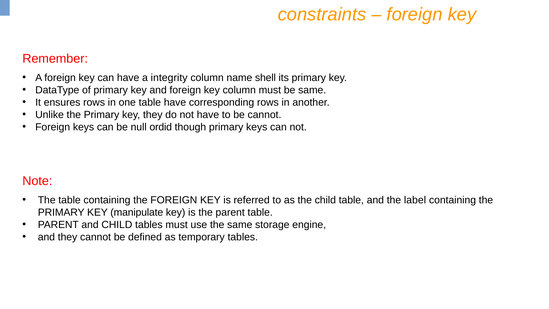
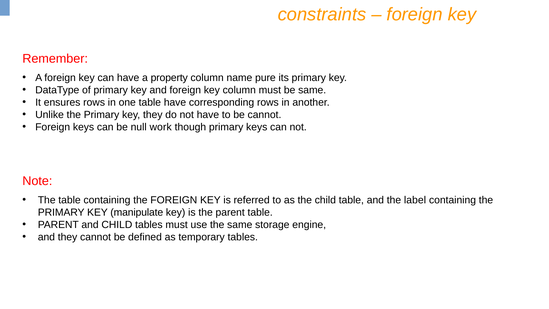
integrity: integrity -> property (169, 78)
shell: shell -> pure (265, 78)
ordid: ordid -> work (161, 127)
